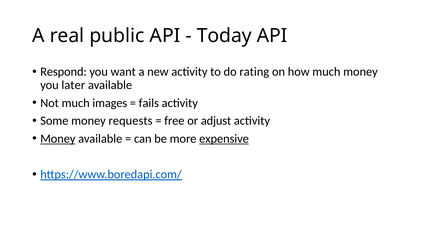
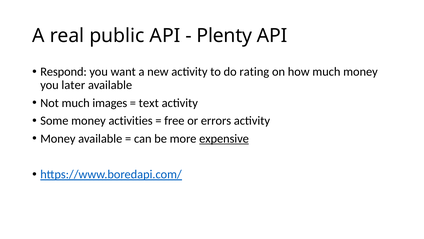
Today: Today -> Plenty (224, 36)
fails: fails -> text (149, 103)
requests: requests -> activities (131, 121)
adjust: adjust -> errors (216, 121)
Money underline: present -> none (58, 138)
